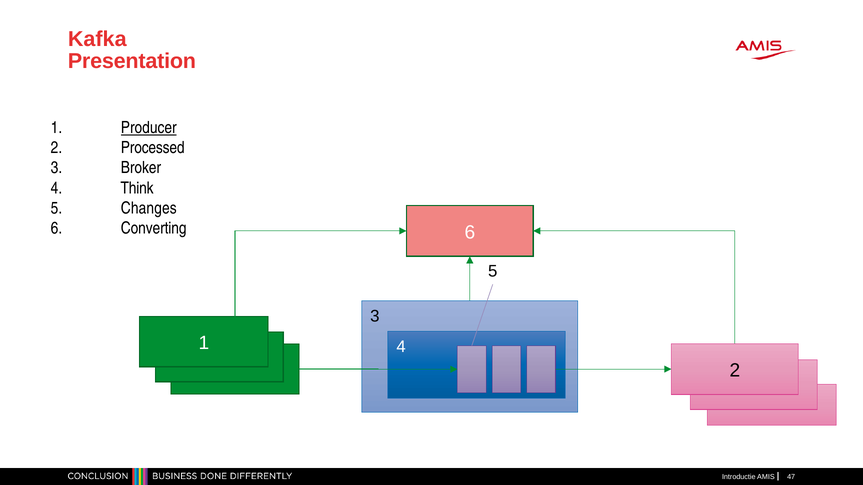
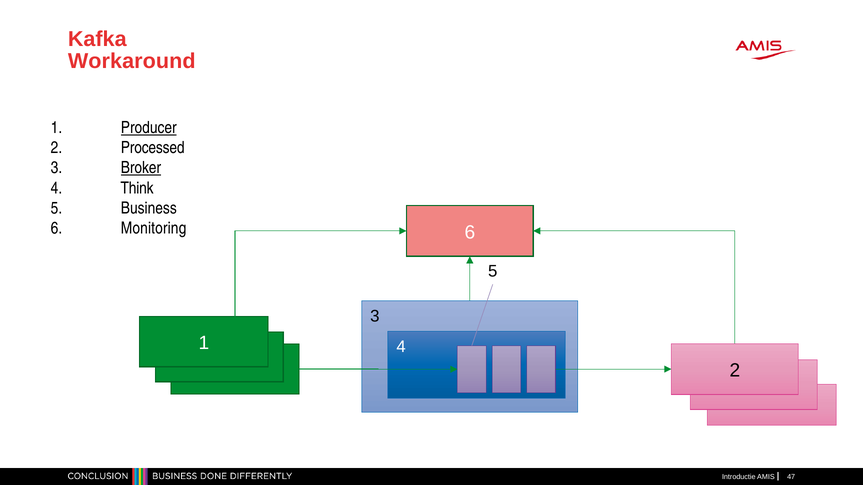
Presentation: Presentation -> Workaround (132, 61)
Broker underline: none -> present (141, 168)
Changes: Changes -> Business (149, 208)
Converting: Converting -> Monitoring (154, 228)
